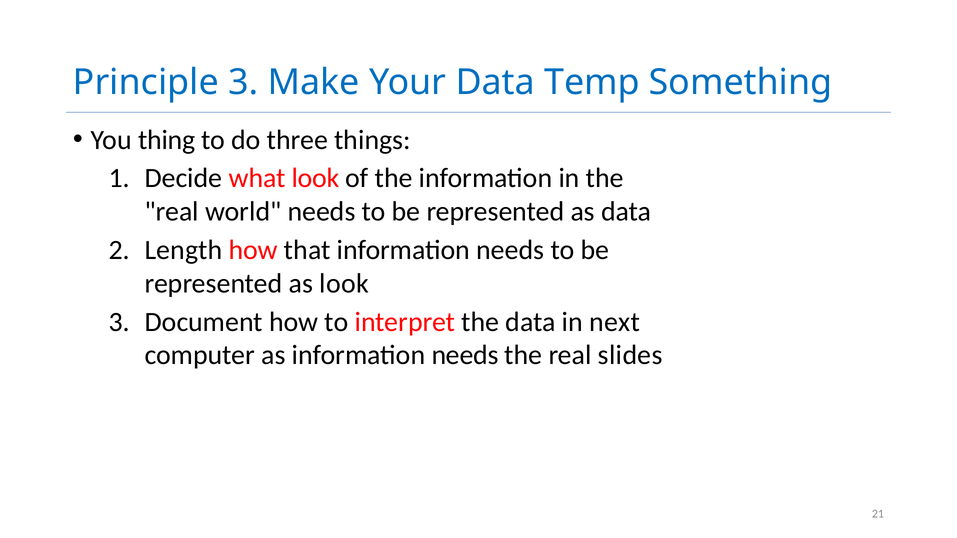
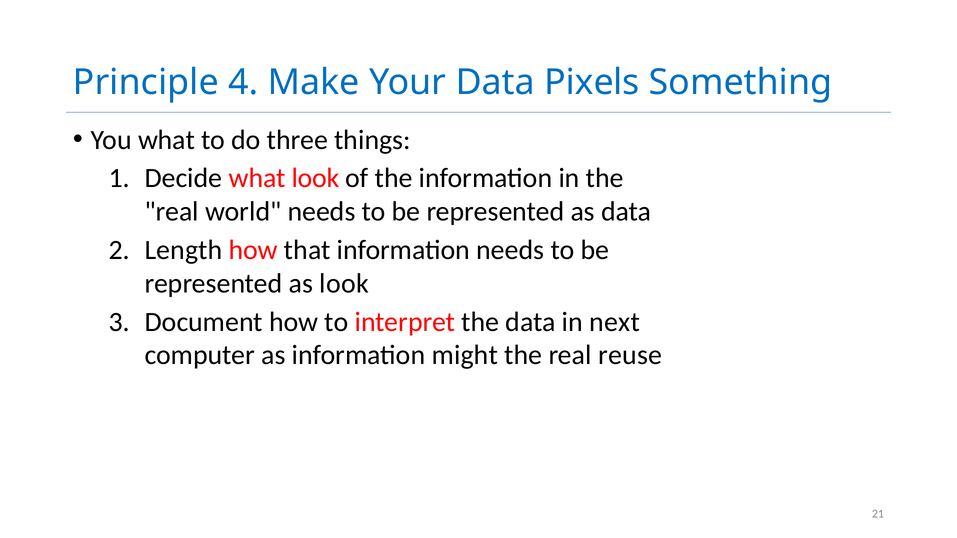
Principle 3: 3 -> 4 (243, 82)
Temp: Temp -> Pixels (592, 82)
You thing: thing -> what (167, 140)
as information needs: needs -> might (465, 355)
slides: slides -> reuse (630, 355)
